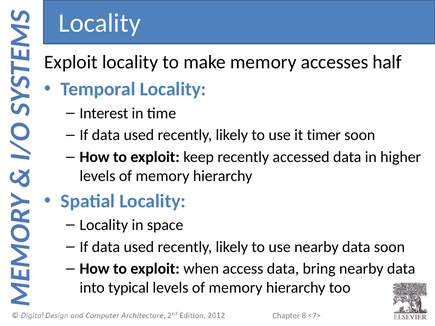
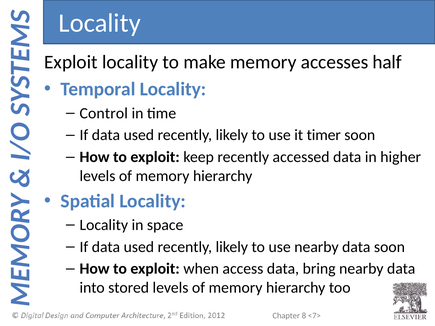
Interest: Interest -> Control (104, 113)
typical: typical -> stored (129, 288)
